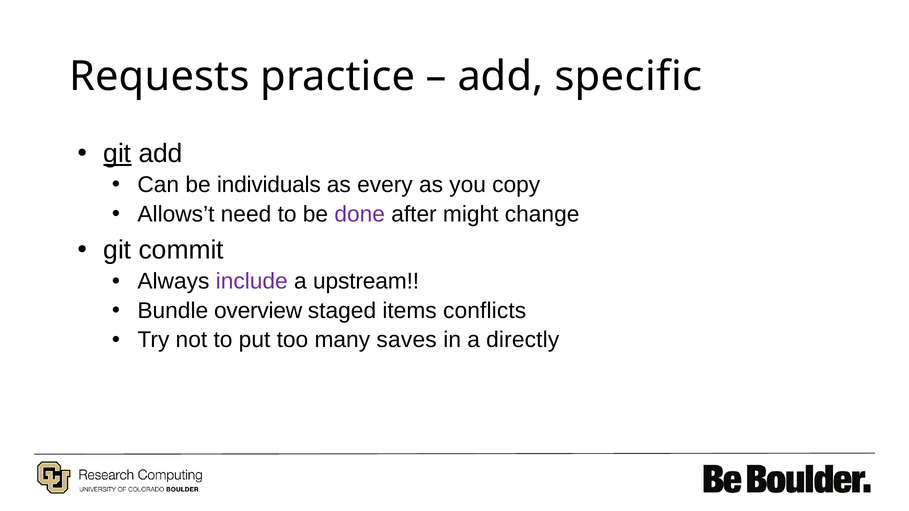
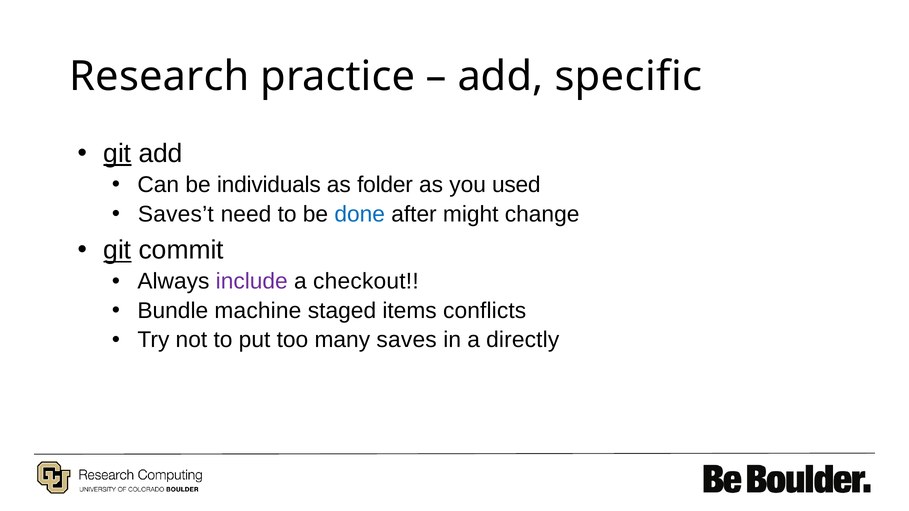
Requests: Requests -> Research (159, 76)
every: every -> folder (385, 185)
copy: copy -> used (516, 185)
Allows’t: Allows’t -> Saves’t (176, 214)
done colour: purple -> blue (360, 214)
git underline: none -> present (117, 250)
upstream: upstream -> checkout (366, 282)
overview: overview -> machine (258, 311)
